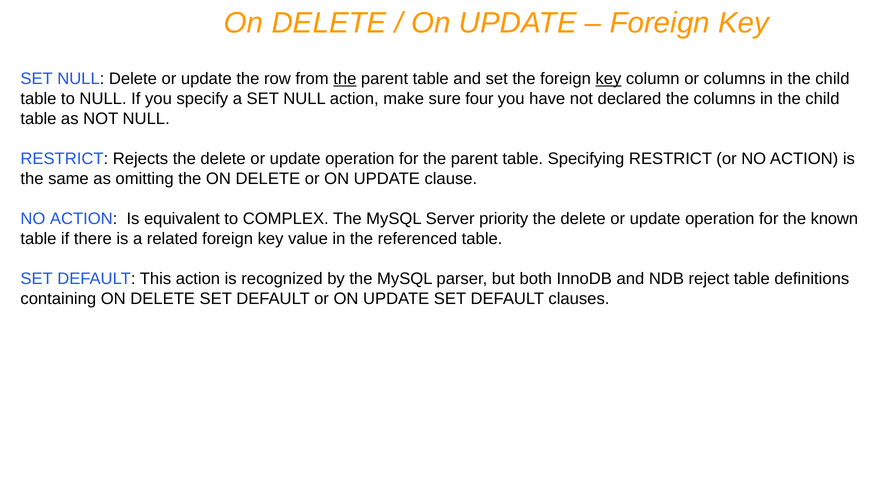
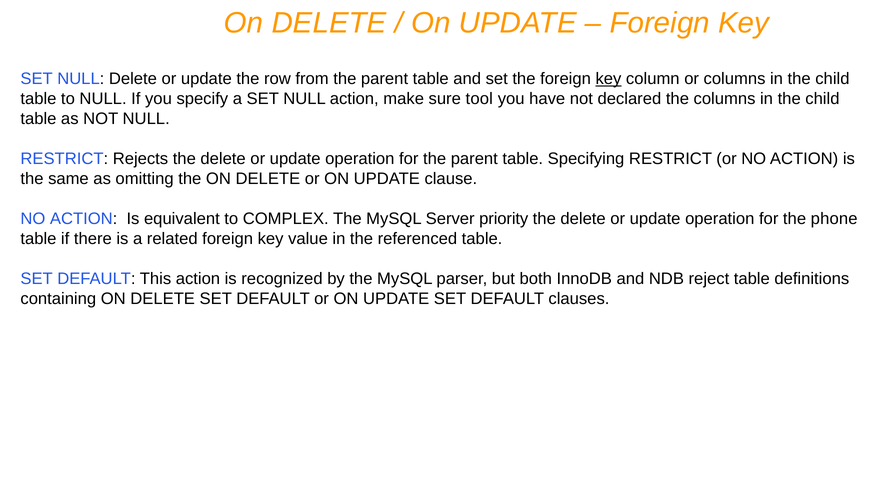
the underline: present -> none (345, 79)
four: four -> tool (479, 99)
known: known -> phone (834, 219)
